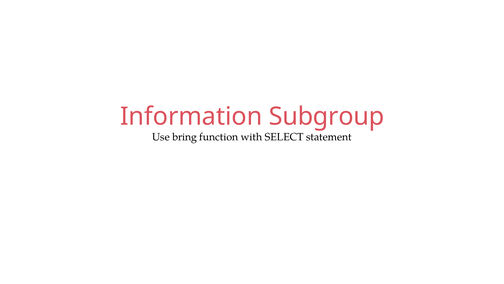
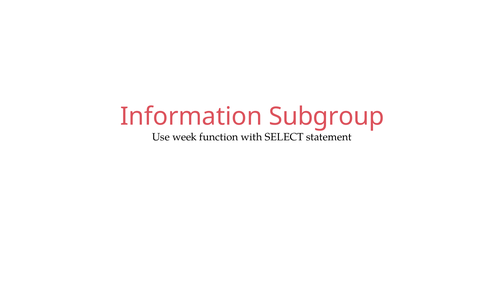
bring: bring -> week (185, 137)
